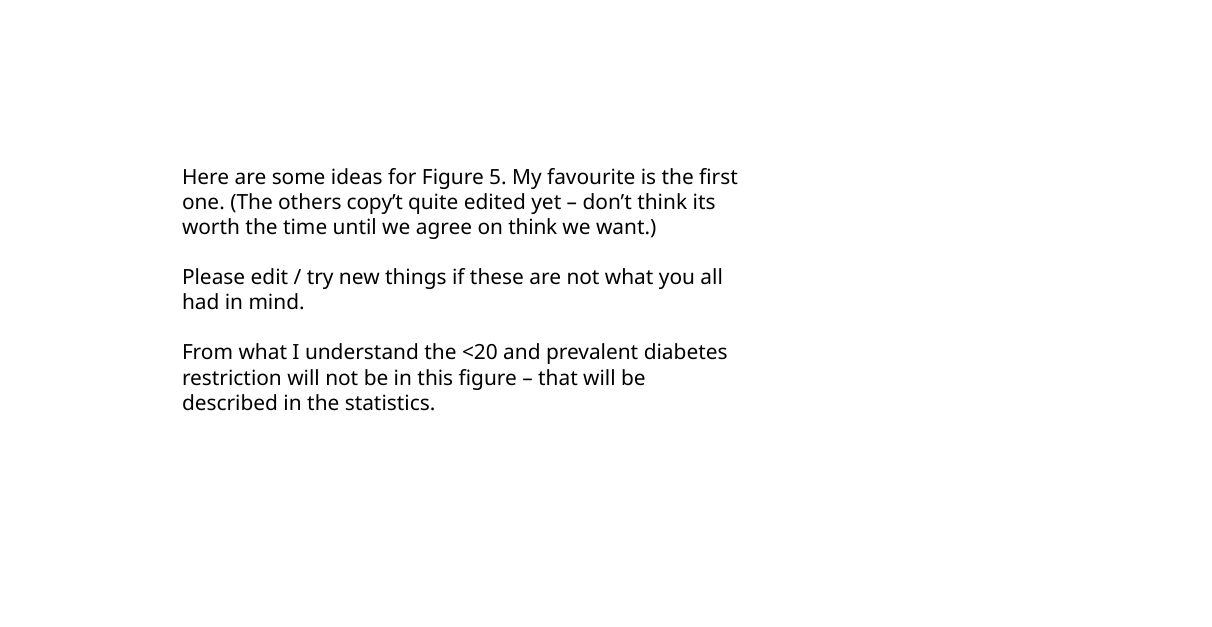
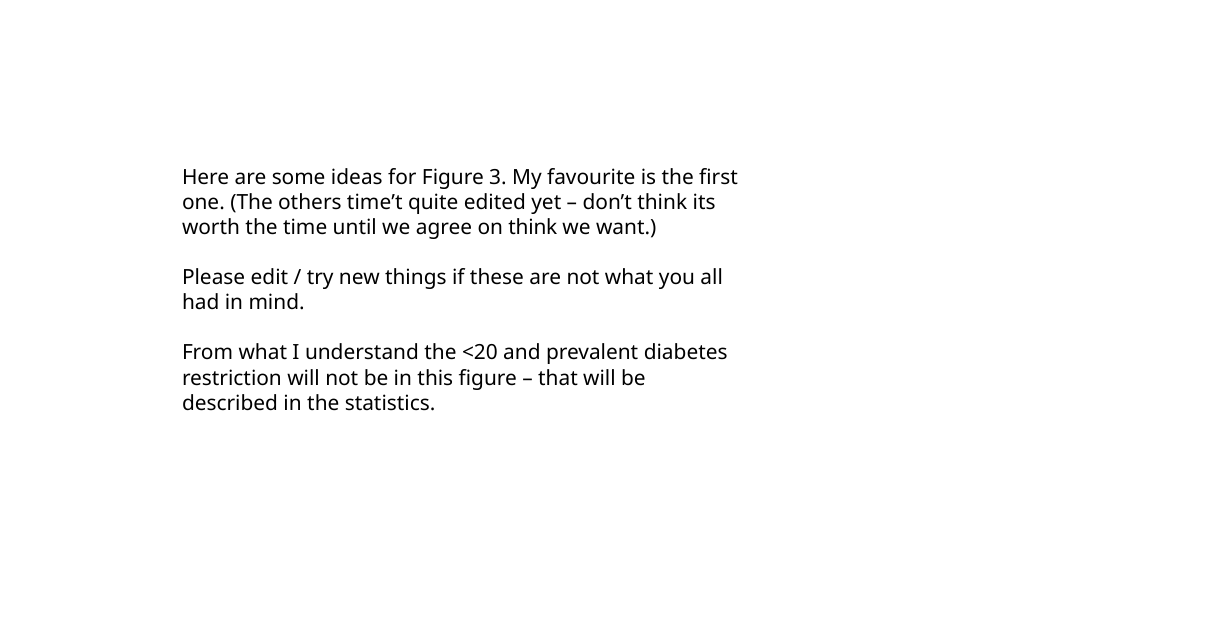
5: 5 -> 3 (498, 177)
copy’t: copy’t -> time’t (375, 202)
